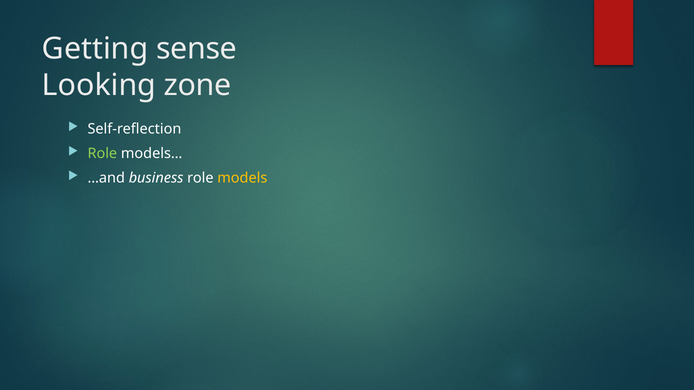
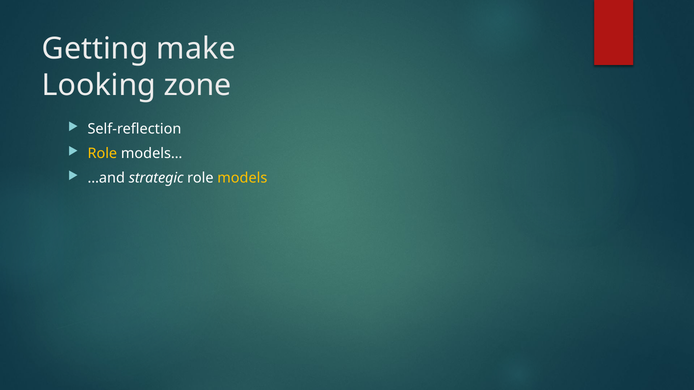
sense: sense -> make (196, 49)
Role colour: light green -> yellow (102, 154)
business: business -> strategic (156, 178)
